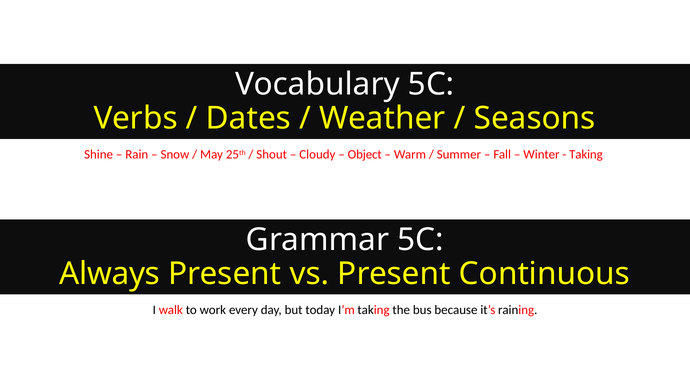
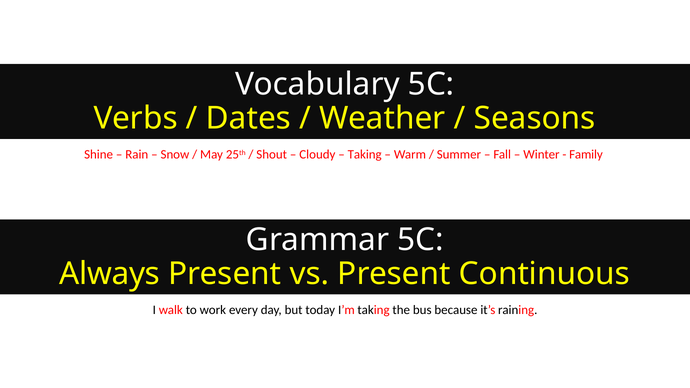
Object: Object -> Taking (365, 155)
Taking: Taking -> Family (586, 155)
